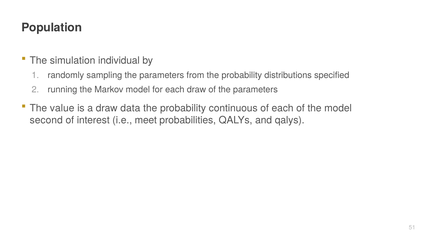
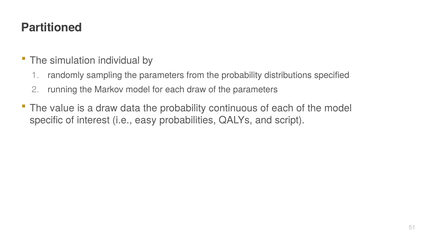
Population: Population -> Partitioned (52, 28)
second: second -> specific (46, 120)
meet: meet -> easy (146, 120)
and qalys: qalys -> script (290, 120)
